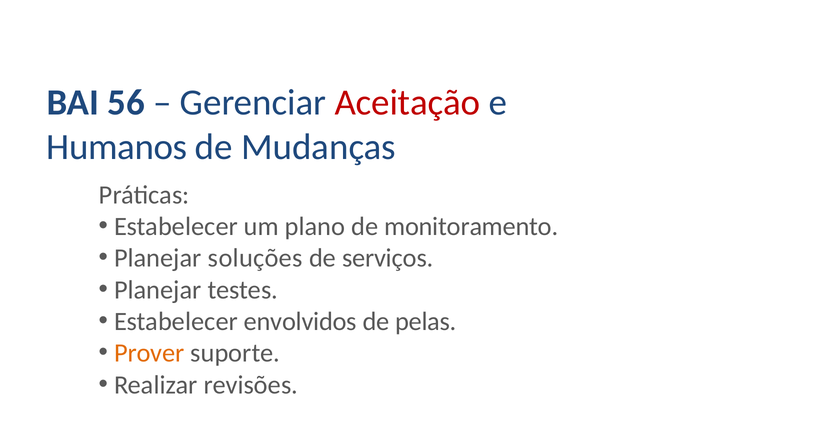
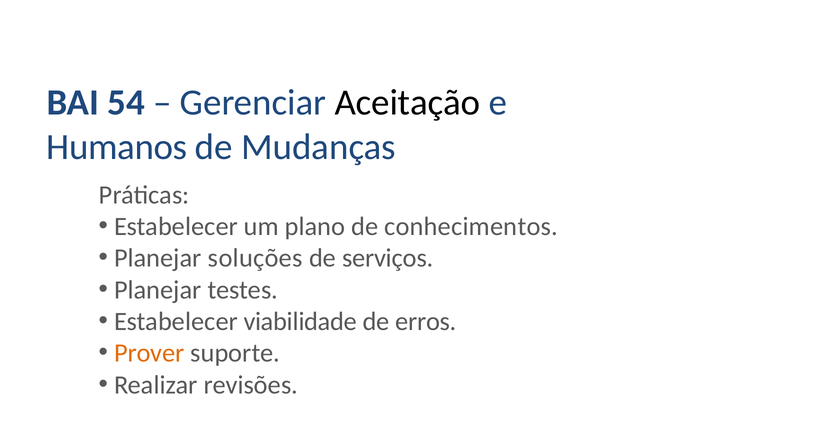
56: 56 -> 54 (126, 103)
Aceitação colour: red -> black (408, 103)
monitoramento: monitoramento -> conhecimentos (471, 227)
envolvidos: envolvidos -> viabilidade (300, 322)
pelas: pelas -> erros (426, 322)
